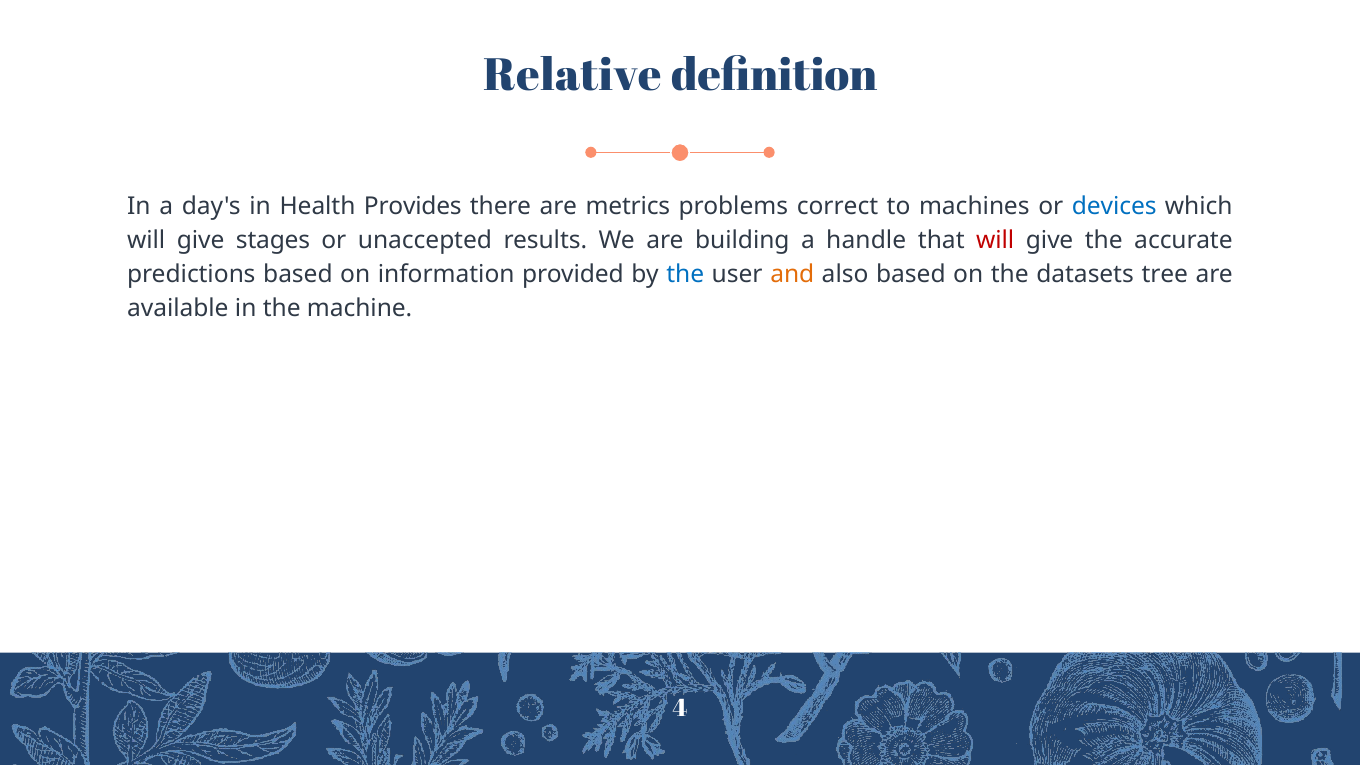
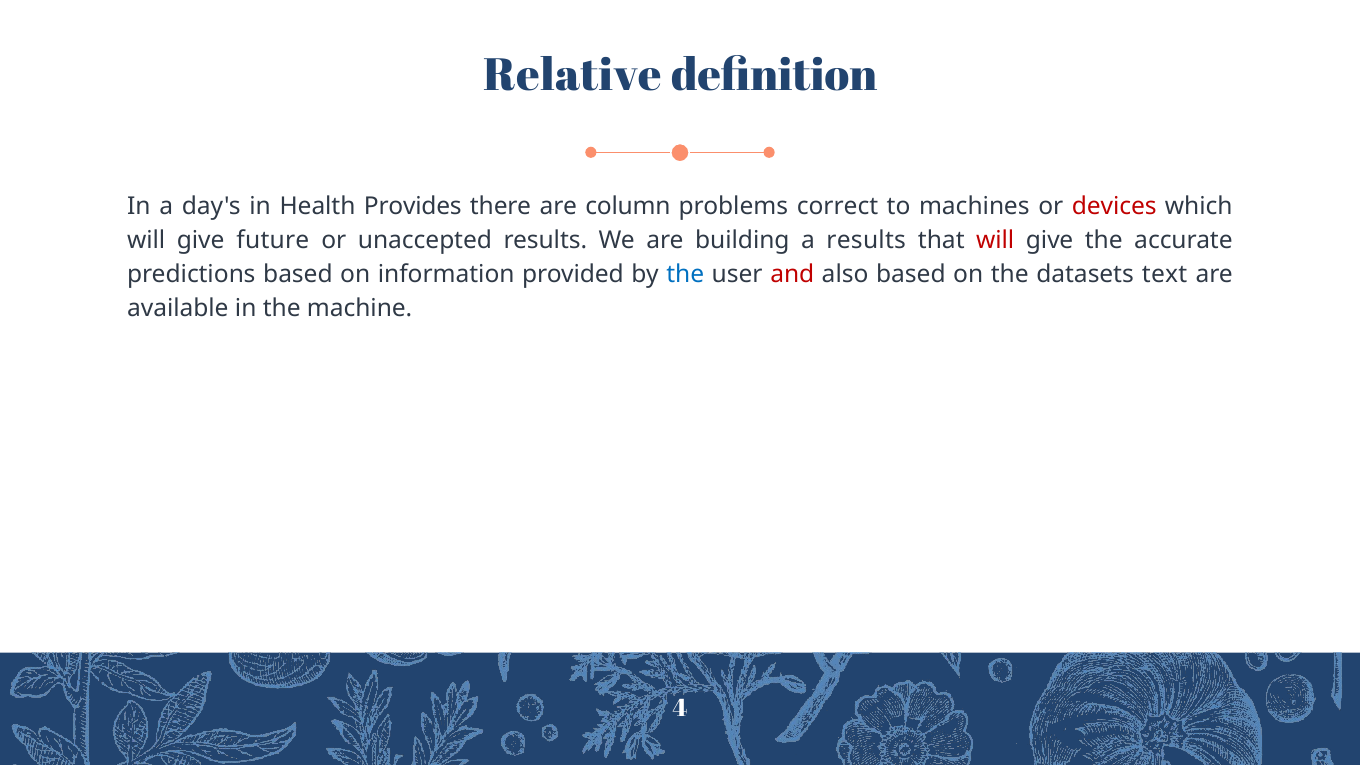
metrics: metrics -> column (628, 206)
devices colour: blue -> red (1114, 206)
stages: stages -> future (273, 240)
a handle: handle -> results (866, 240)
and colour: orange -> red (792, 274)
tree: tree -> text (1165, 274)
